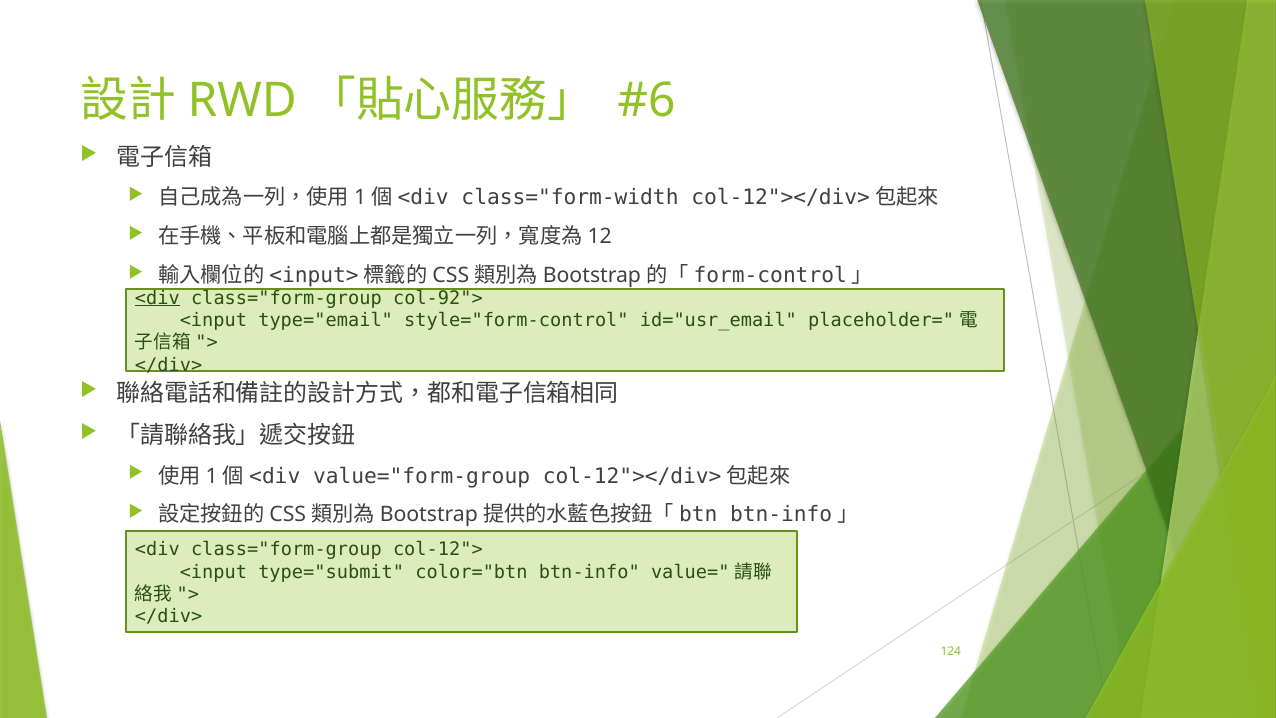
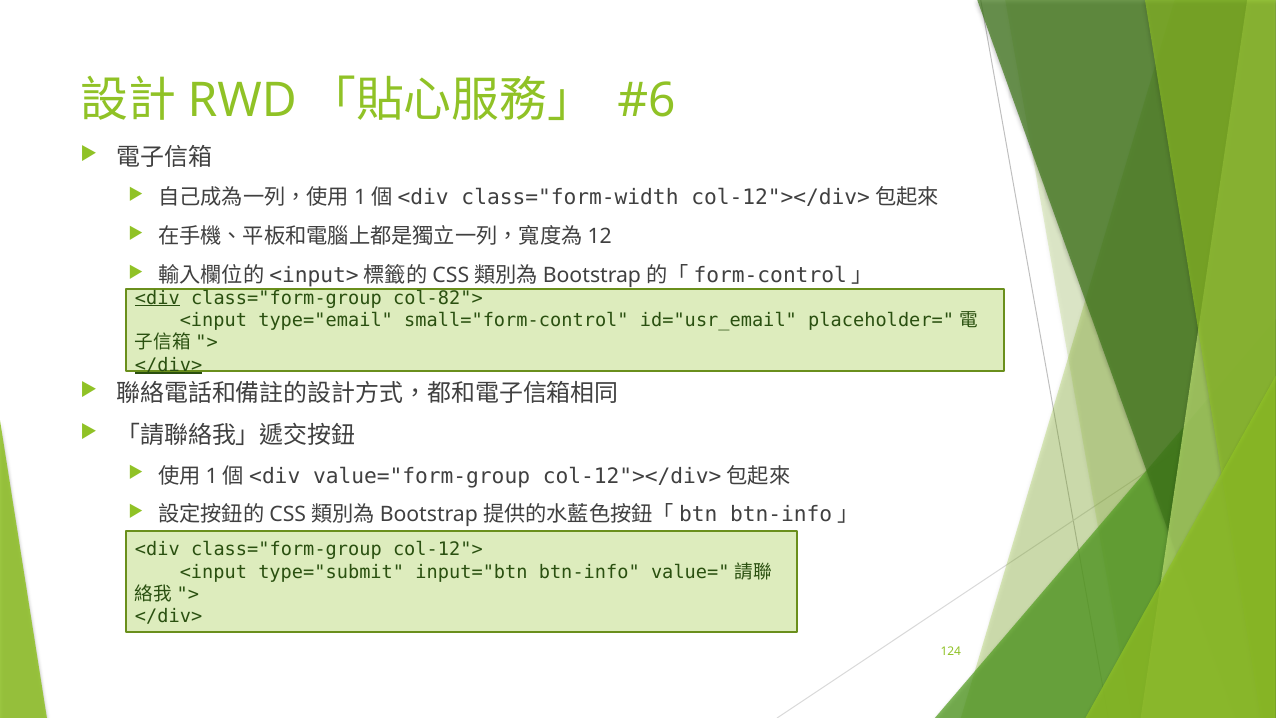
col-92">: col-92"> -> col-82"> (438, 298)
style="form-control: style="form-control -> small="form-control (516, 320)
</div> underline: none -> present (169, 365)
color="btn: color="btn -> input="btn (472, 572)
